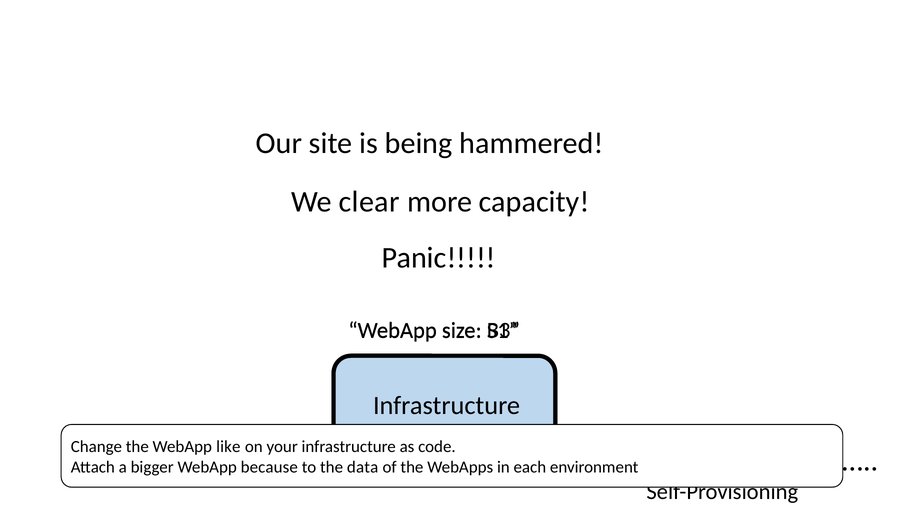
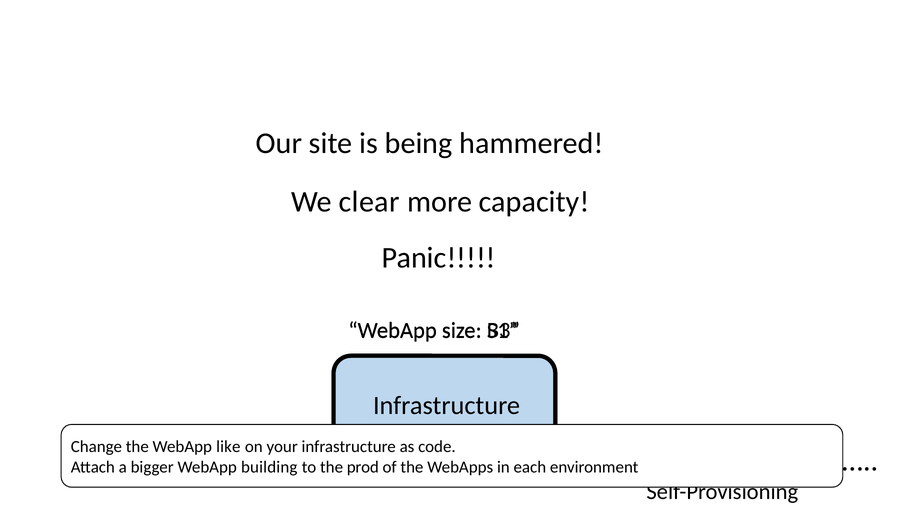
because: because -> building (269, 468)
data: data -> prod (363, 468)
